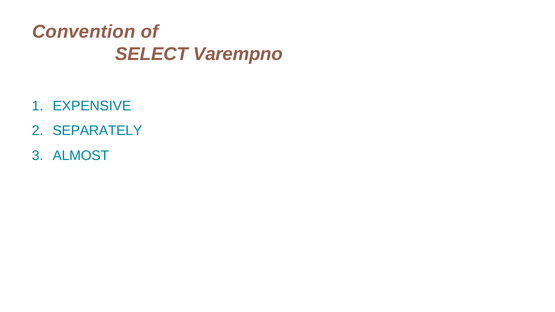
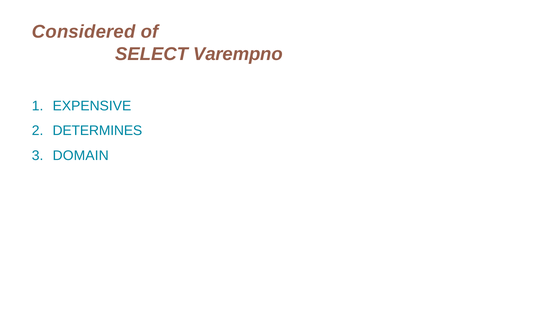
Convention: Convention -> Considered (84, 32)
SEPARATELY: SEPARATELY -> DETERMINES (97, 131)
ALMOST: ALMOST -> DOMAIN (81, 156)
